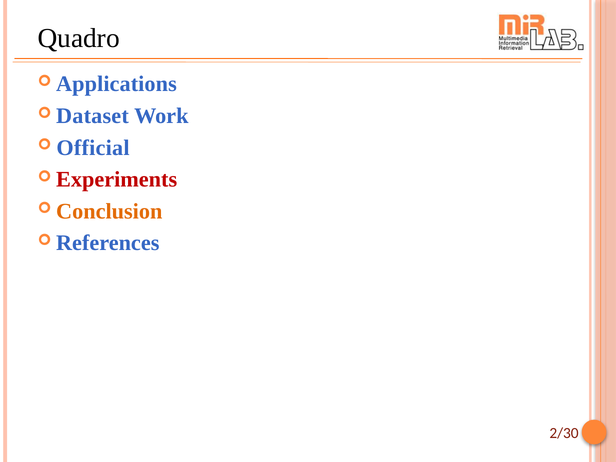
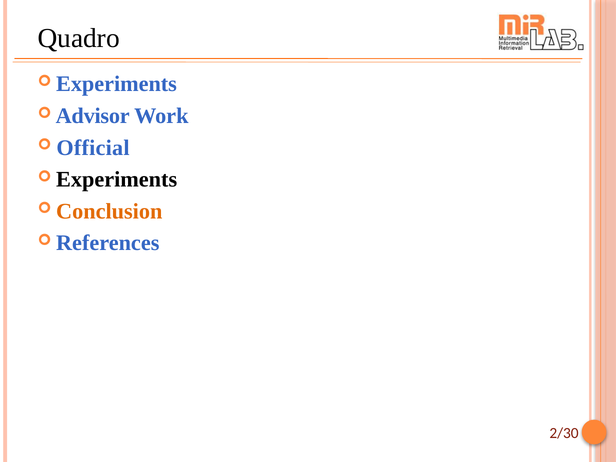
Applications: Applications -> Experiments (116, 84)
Dataset: Dataset -> Advisor (93, 116)
Experiments colour: red -> black (117, 180)
